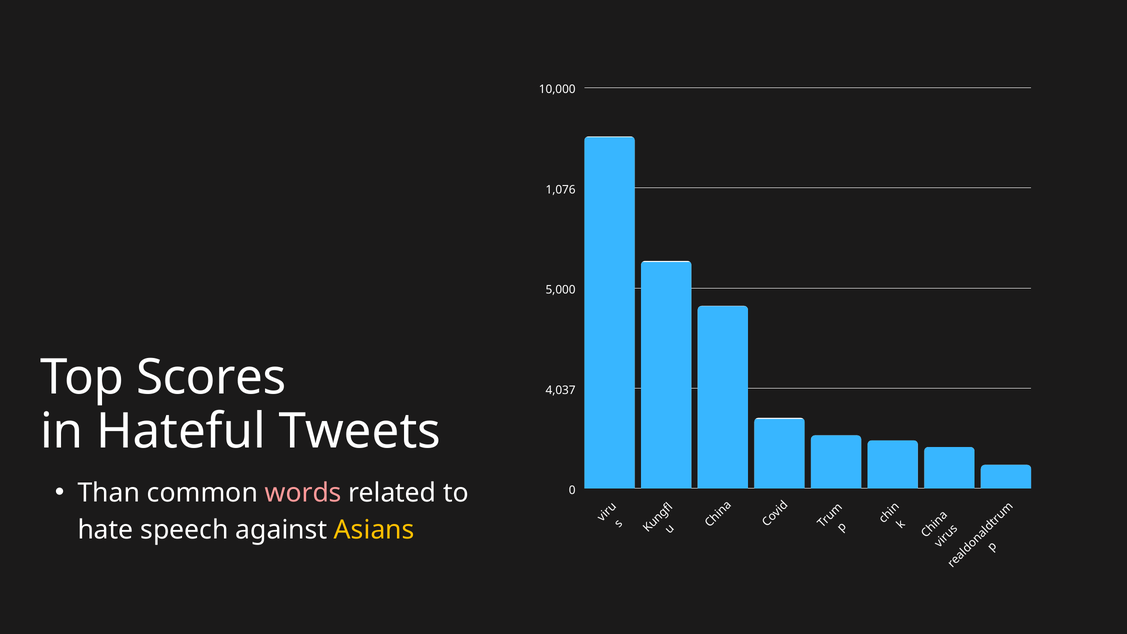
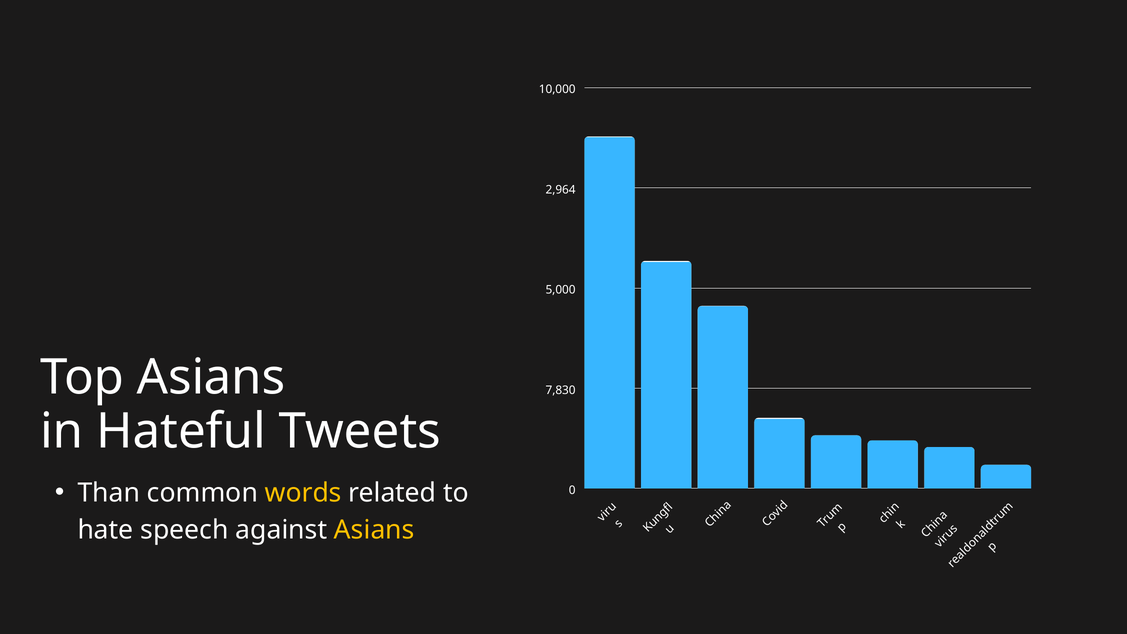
1,076: 1,076 -> 2,964 (561, 190)
Top Scores: Scores -> Asians (211, 377)
4,037: 4,037 -> 7,830 (561, 390)
words colour: pink -> yellow (303, 493)
